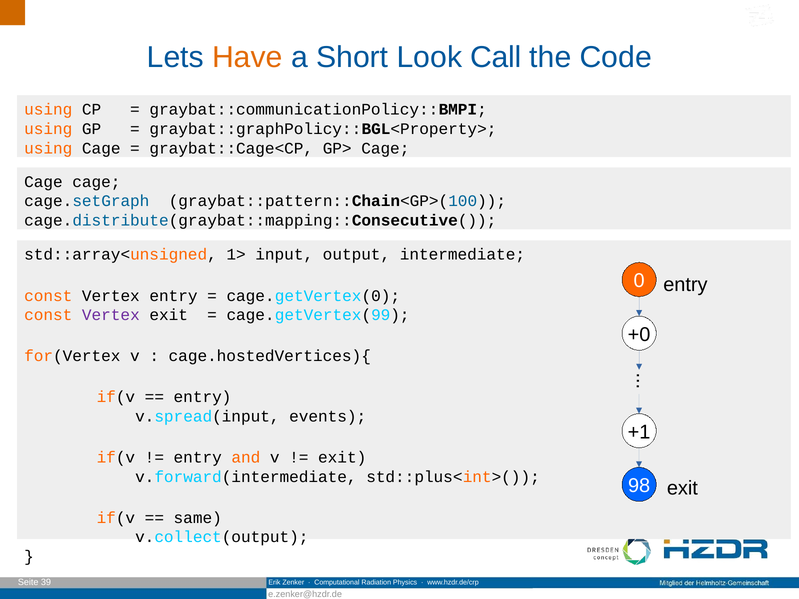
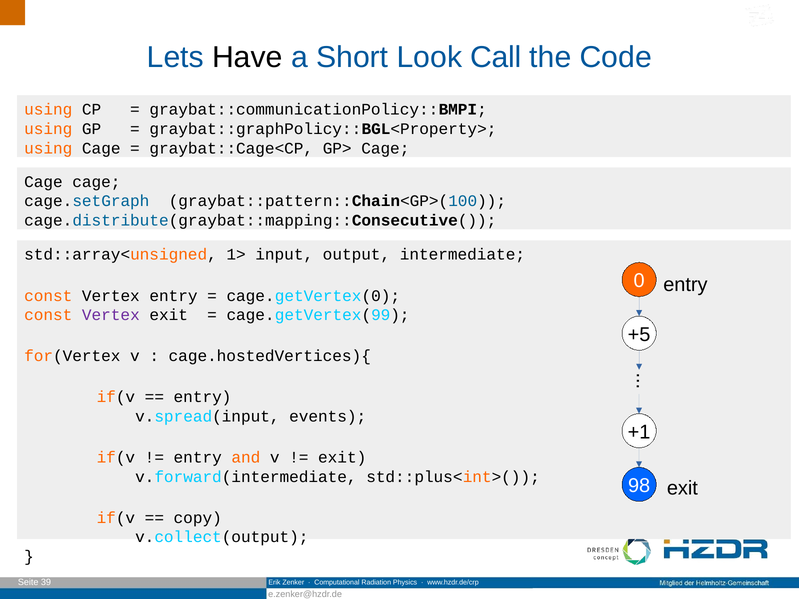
Have colour: orange -> black (247, 57)
+0: +0 -> +5 (639, 335)
same: same -> copy (198, 518)
